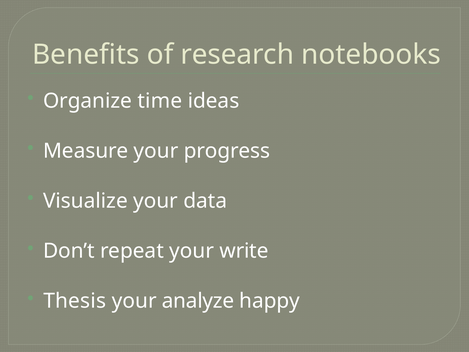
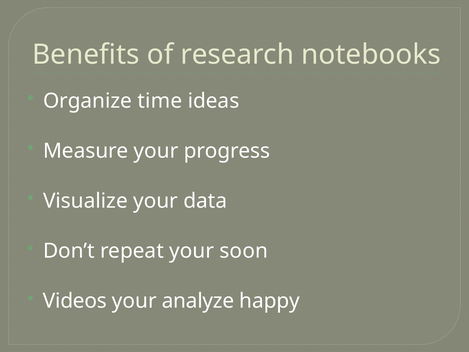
write: write -> soon (244, 251)
Thesis: Thesis -> Videos (75, 301)
